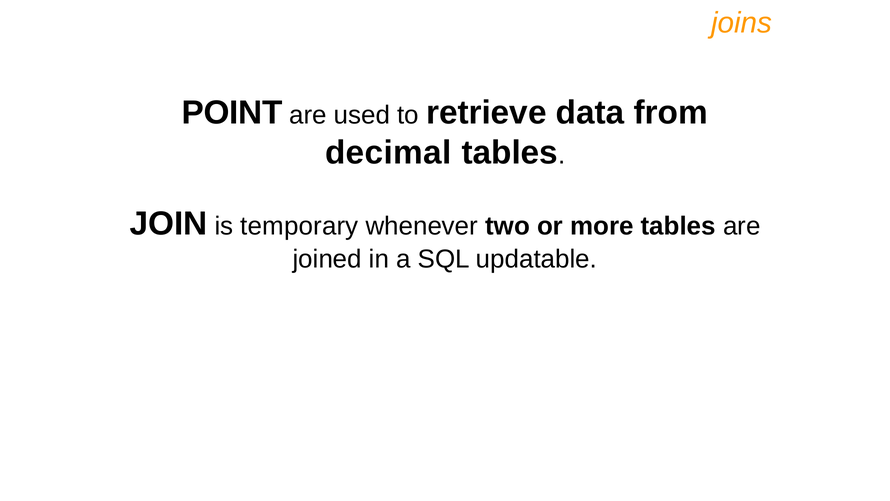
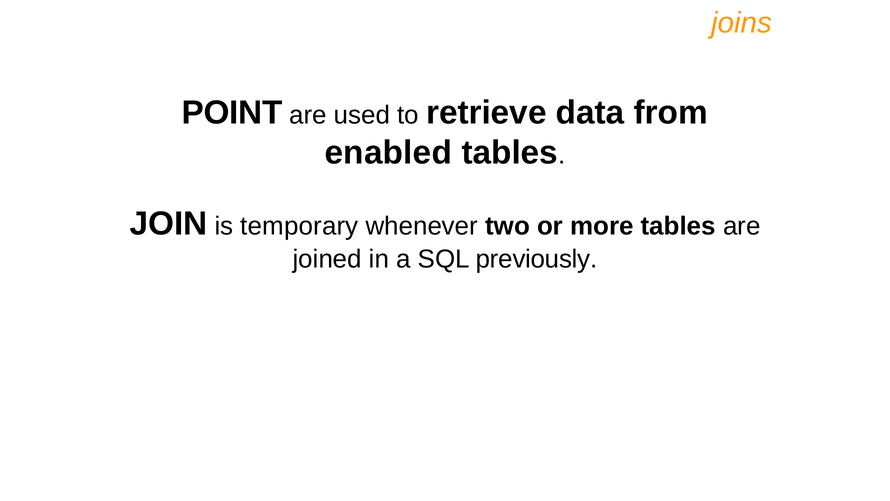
decimal: decimal -> enabled (388, 152)
updatable: updatable -> previously (537, 259)
